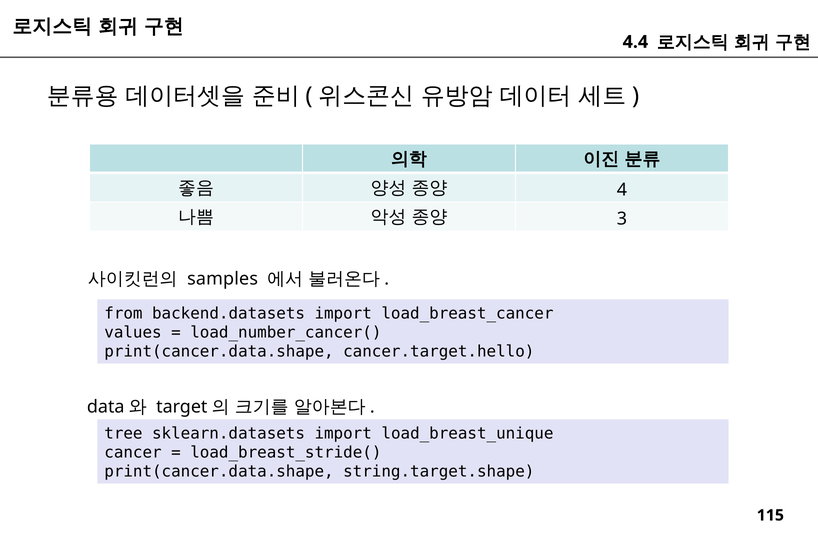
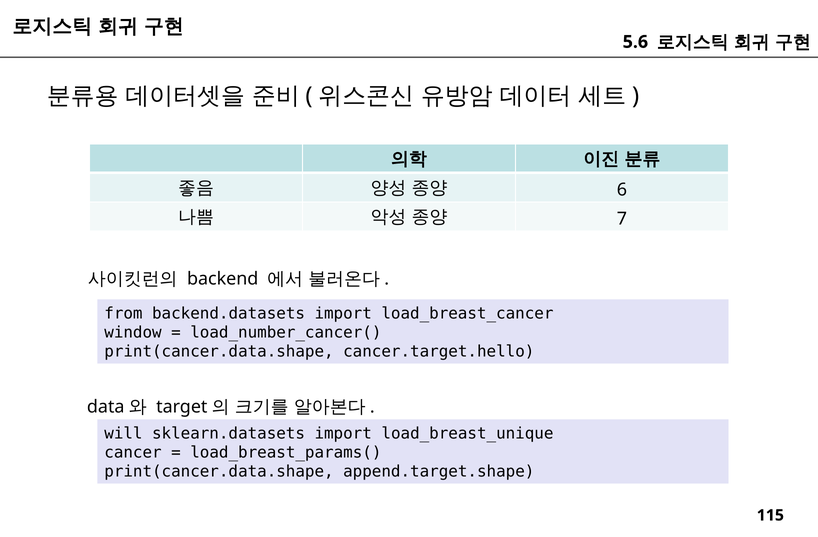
4.4: 4.4 -> 5.6 (635, 42)
4: 4 -> 6 (622, 190)
3: 3 -> 7 (622, 219)
samples: samples -> backend (223, 279)
values: values -> window (133, 333)
tree: tree -> will (123, 434)
load_breast_stride(: load_breast_stride( -> load_breast_params( (286, 453)
string.target.shape: string.target.shape -> append.target.shape (439, 472)
